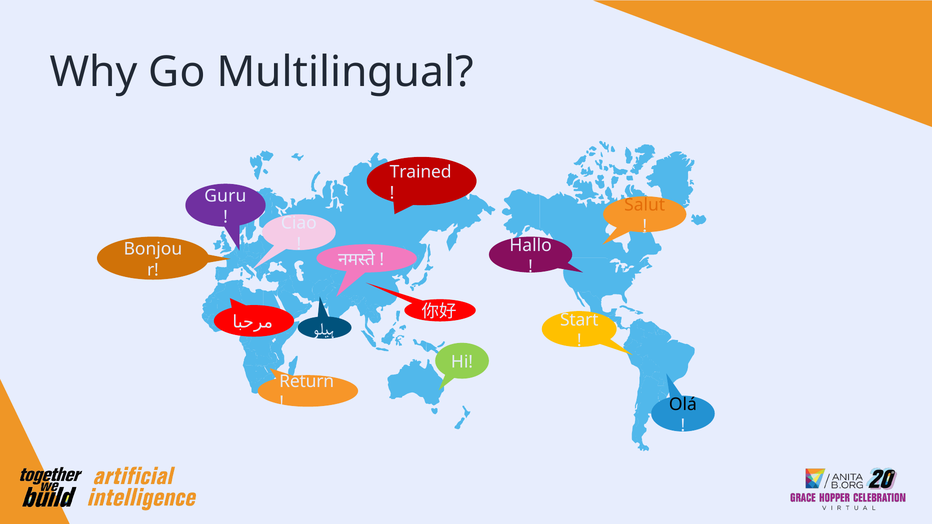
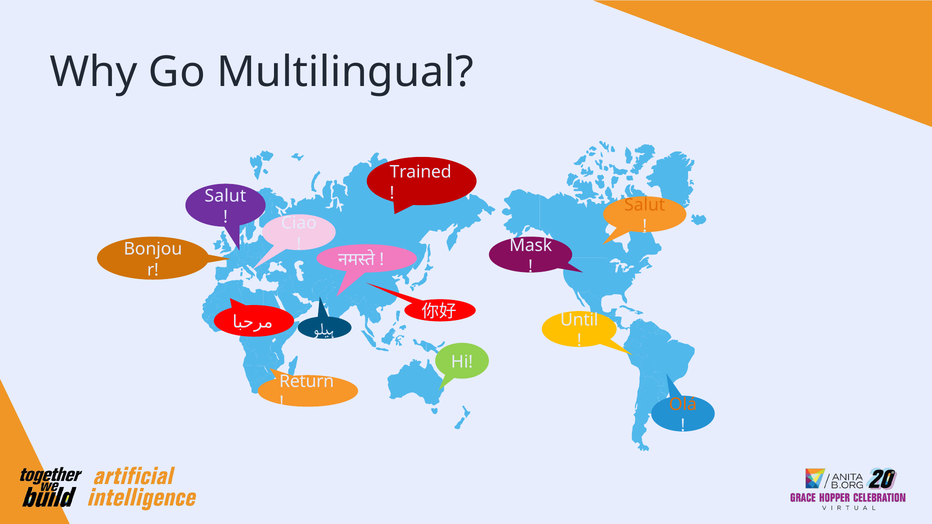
Guru: Guru -> Salut (225, 196)
Hallo: Hallo -> Mask (531, 245)
Start: Start -> Until (579, 320)
Olá colour: black -> orange (683, 404)
